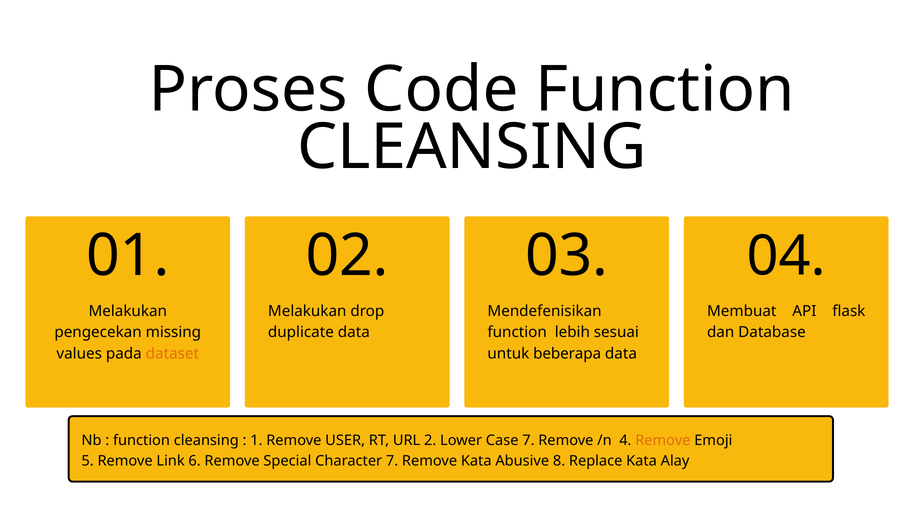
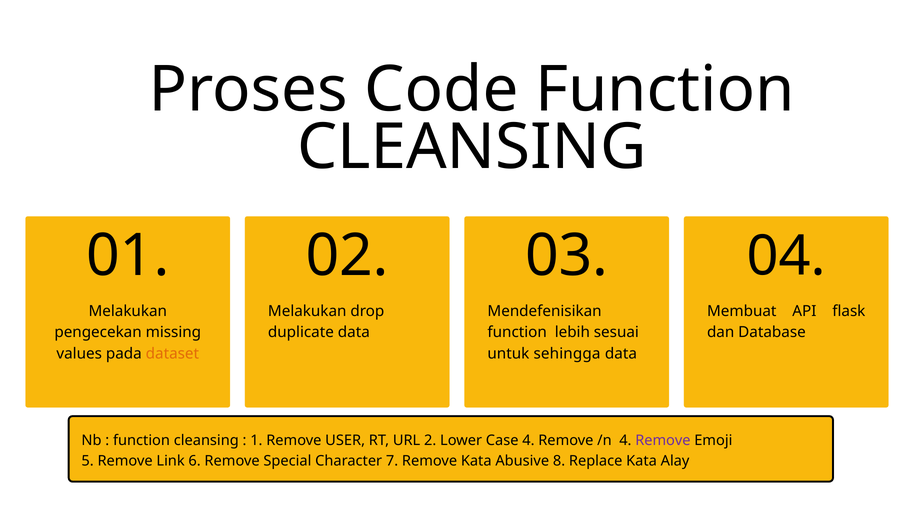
beberapa: beberapa -> sehingga (567, 354)
Case 7: 7 -> 4 (528, 441)
Remove colour: orange -> purple (663, 441)
